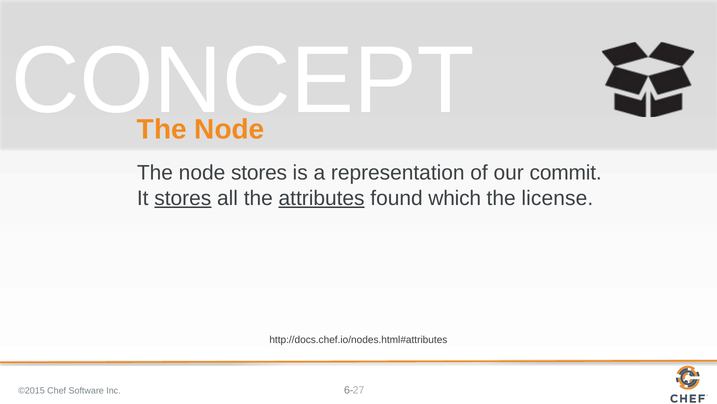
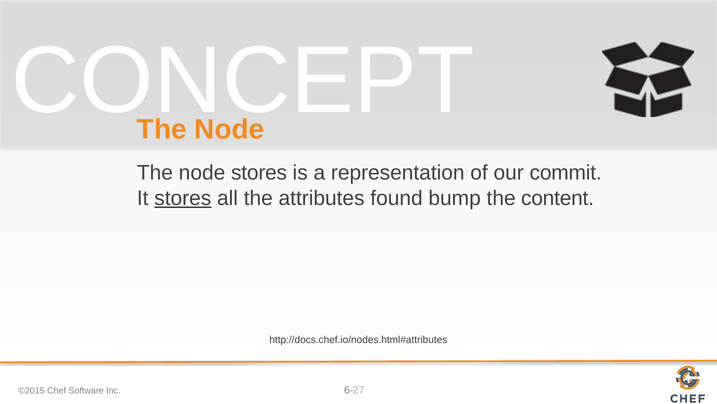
attributes underline: present -> none (322, 198)
which: which -> bump (455, 198)
license: license -> content (558, 198)
